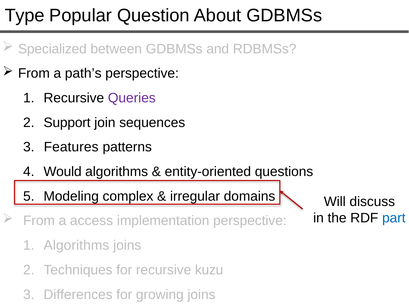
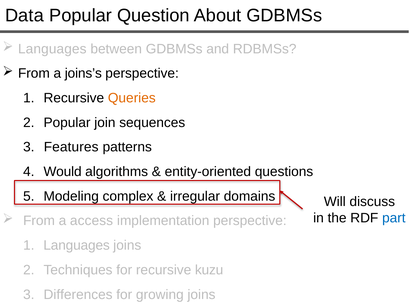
Type: Type -> Data (24, 15)
Specialized: Specialized -> Languages (52, 49)
path’s: path’s -> joins’s (83, 73)
Queries colour: purple -> orange (132, 98)
Support: Support -> Popular (67, 122)
Algorithms: Algorithms -> Languages (77, 245)
